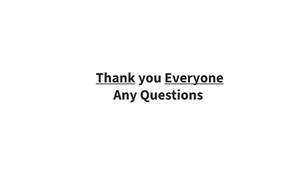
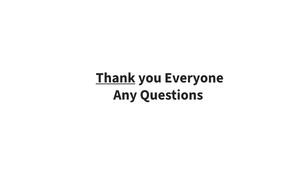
Everyone underline: present -> none (194, 78)
